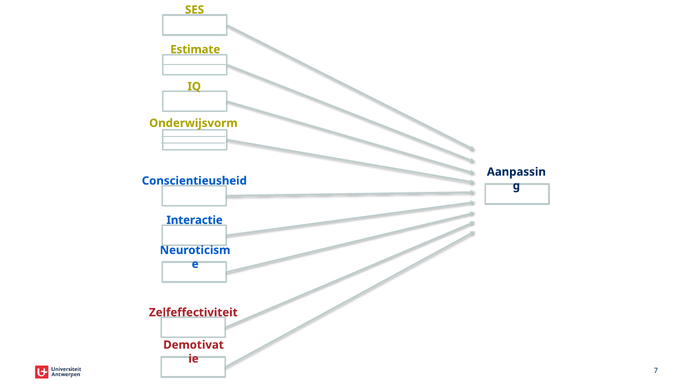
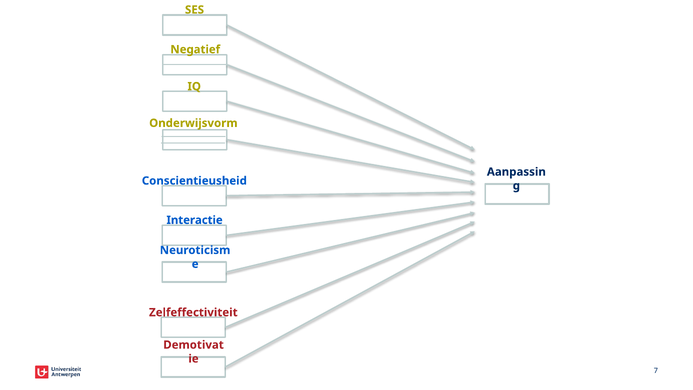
Estimate: Estimate -> Negatief (195, 49)
